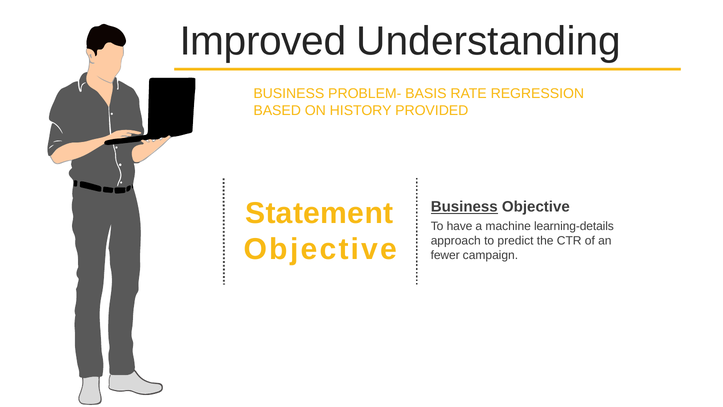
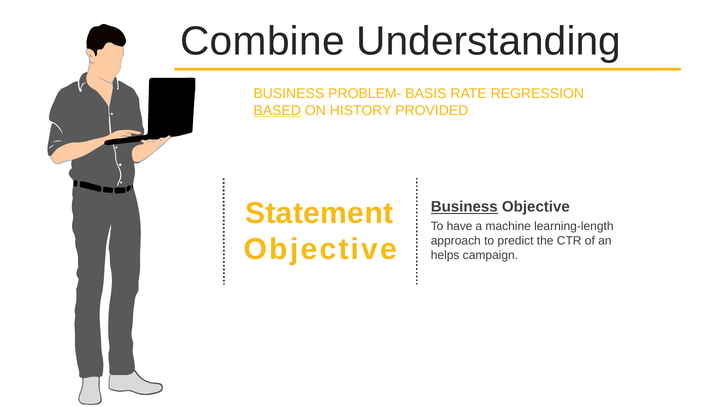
Improved: Improved -> Combine (263, 41)
BASED underline: none -> present (277, 111)
learning-details: learning-details -> learning-length (574, 226)
fewer: fewer -> helps (445, 255)
